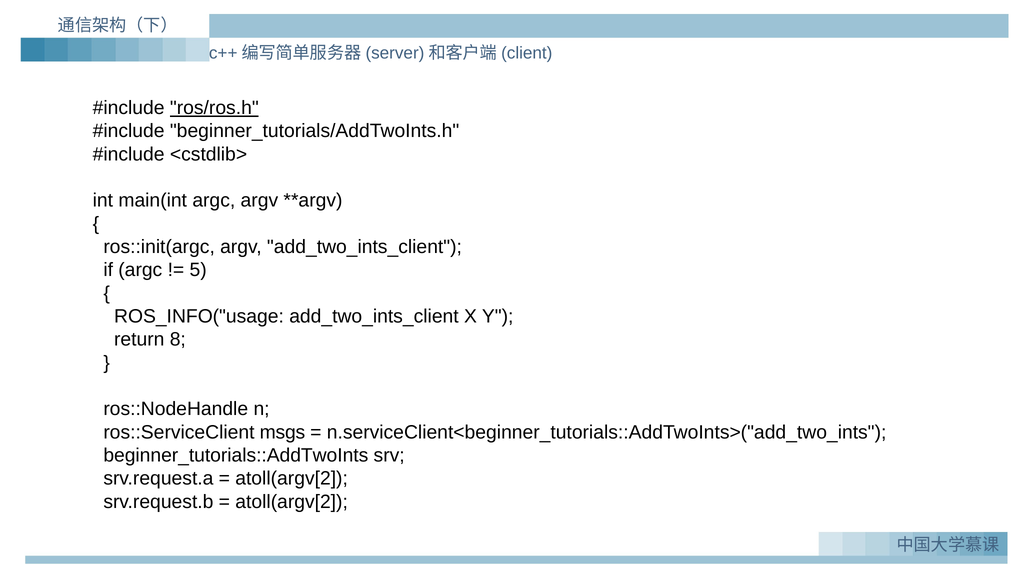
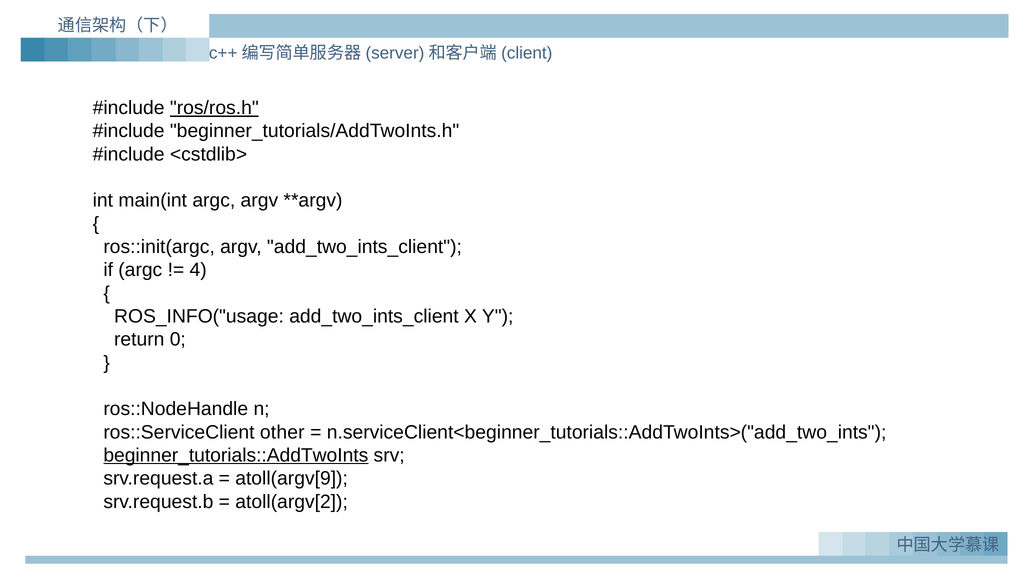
5: 5 -> 4 (198, 270)
8: 8 -> 0 (178, 340)
msgs: msgs -> other (282, 432)
beginner_tutorials::AddTwoInts underline: none -> present (236, 456)
atoll(argv[2: atoll(argv[2 -> atoll(argv[9 (292, 479)
